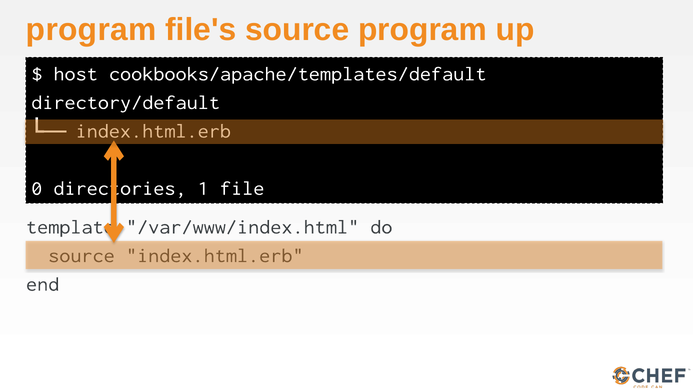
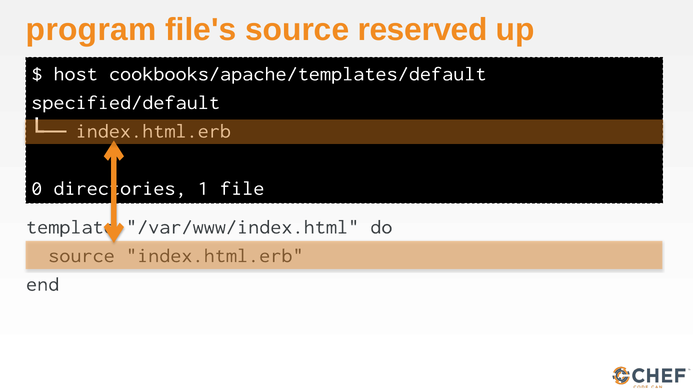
source program: program -> reserved (423, 30)
directory/default: directory/default -> specified/default (126, 102)
